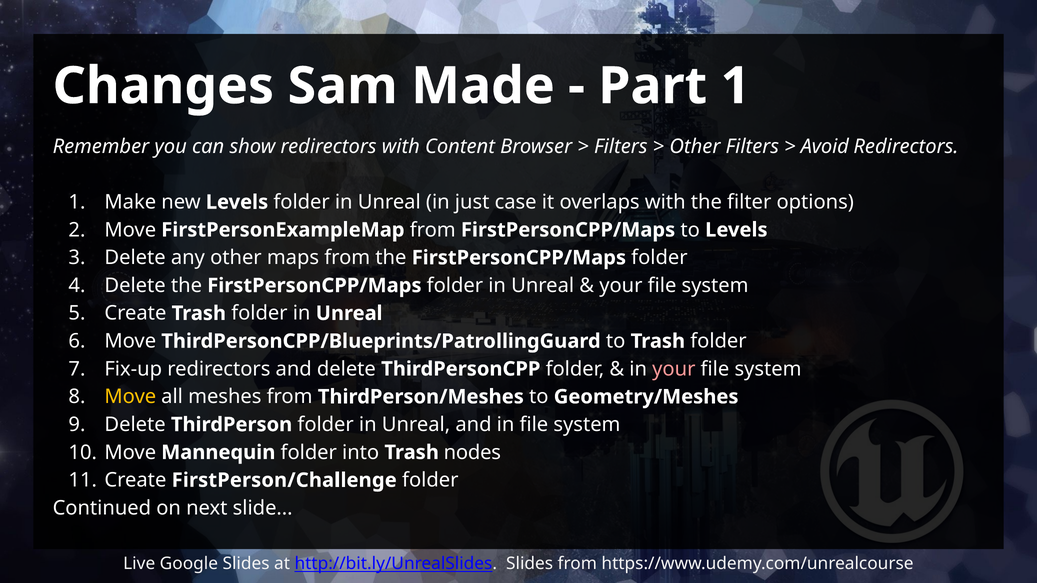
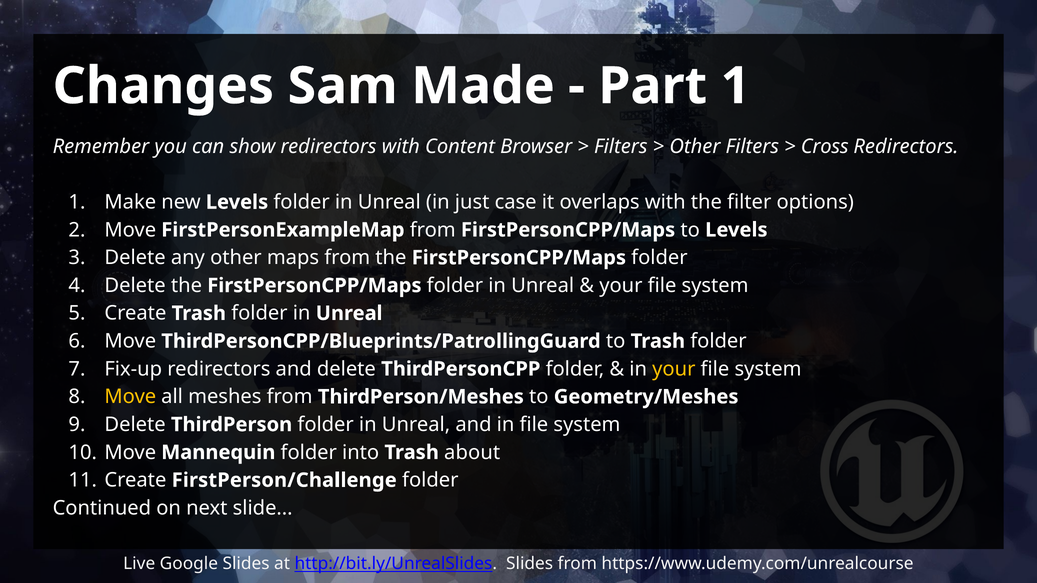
Avoid: Avoid -> Cross (825, 147)
your colour: pink -> yellow (674, 369)
nodes: nodes -> about (472, 453)
